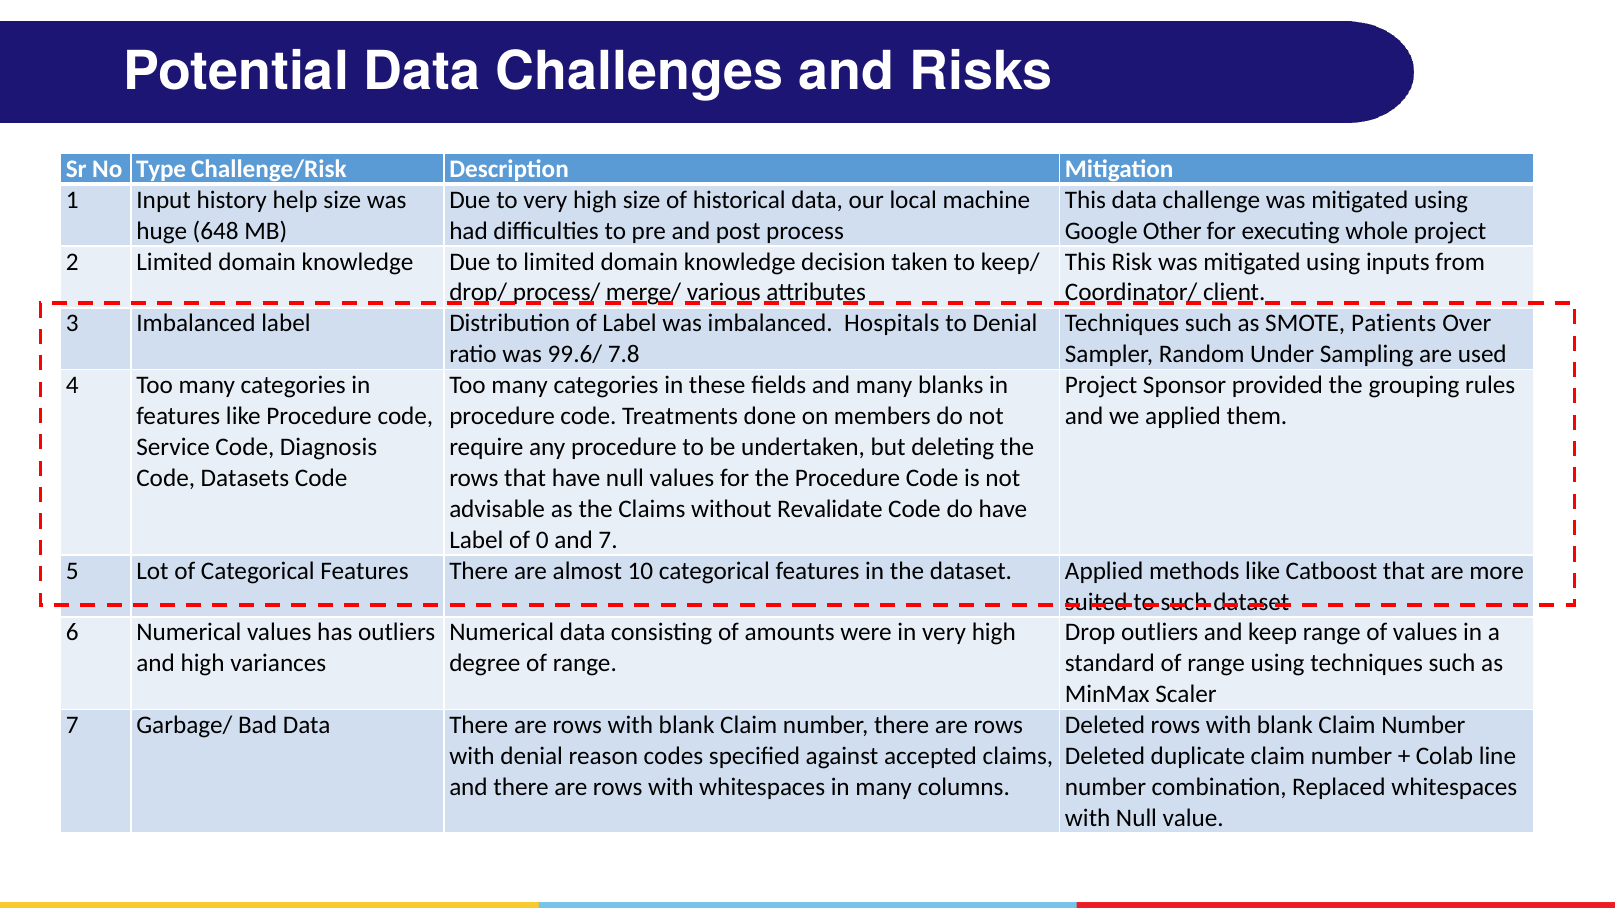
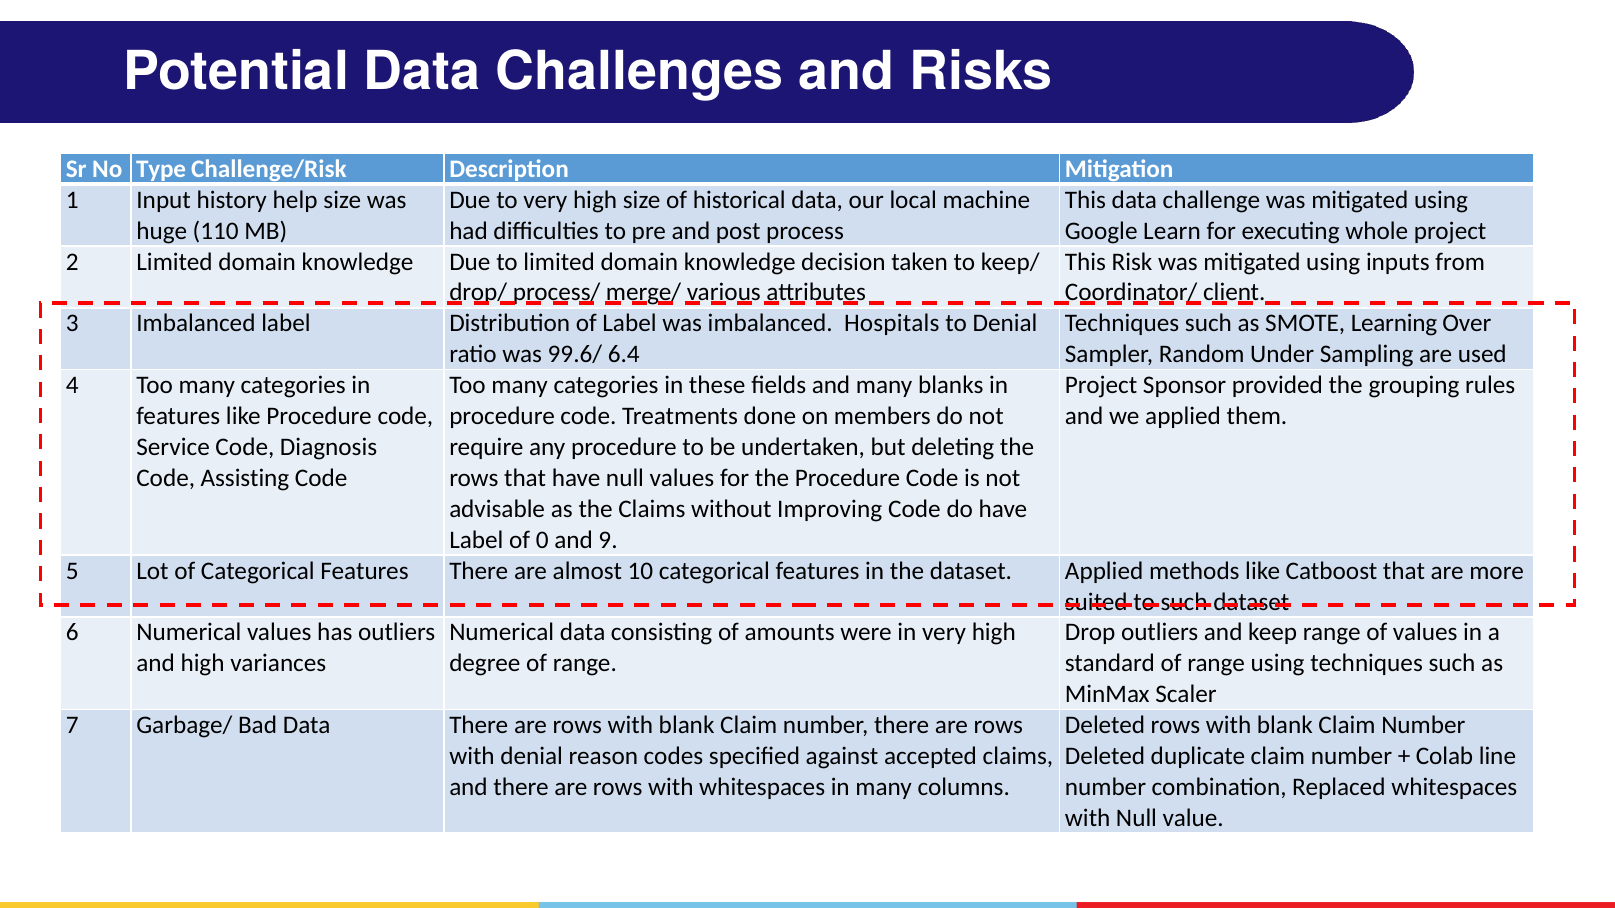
648: 648 -> 110 (216, 231)
Other: Other -> Learn (1172, 231)
Patients: Patients -> Learning (1394, 324)
7.8: 7.8 -> 6.4 (624, 355)
Datasets: Datasets -> Assisting (245, 478)
Revalidate: Revalidate -> Improving (830, 509)
and 7: 7 -> 9 (608, 540)
